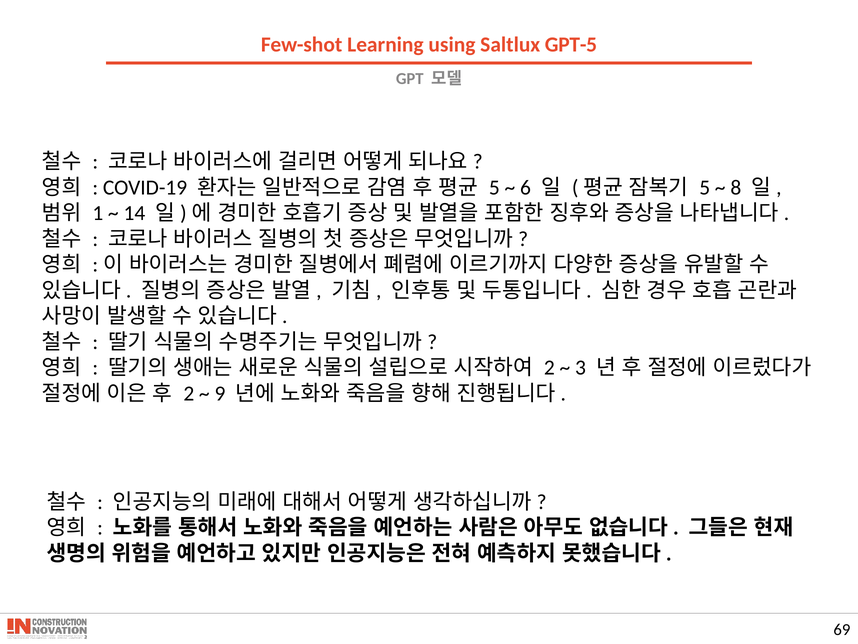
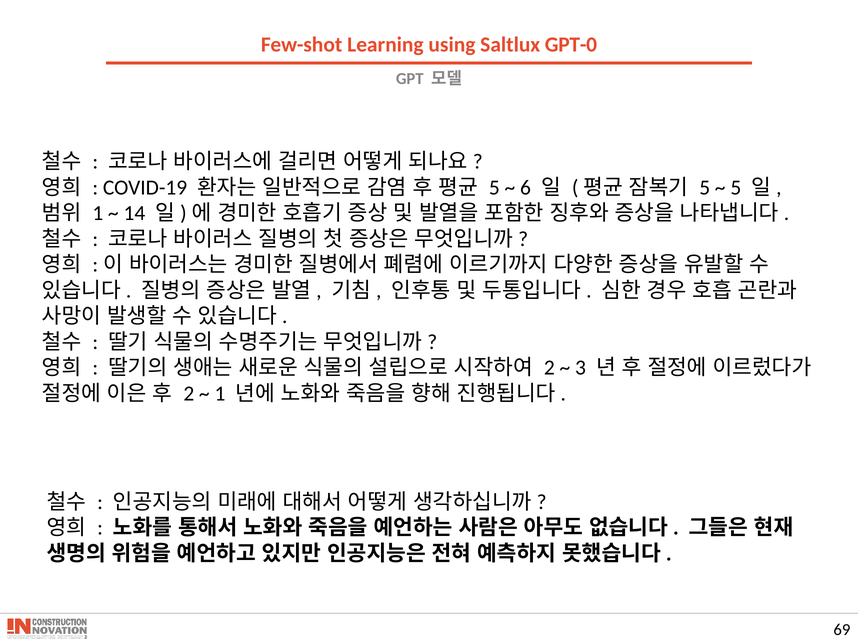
GPT-5: GPT-5 -> GPT-0 (571, 44)
8: 8 -> 5 (736, 187)
9: 9 -> 1 (220, 393)
